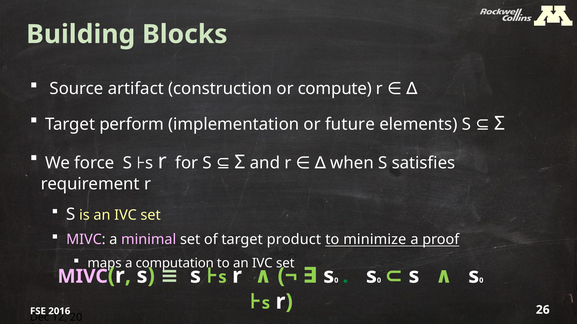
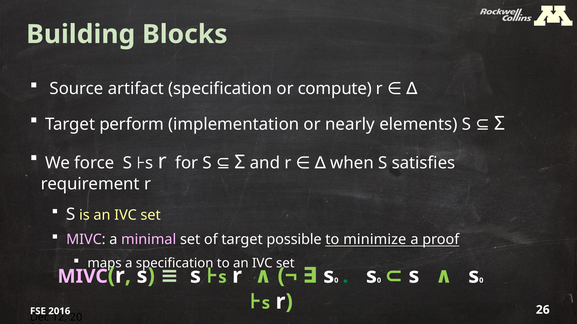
artifact construction: construction -> specification (220, 89)
future: future -> nearly (350, 124)
product: product -> possible (294, 240)
a computation: computation -> specification (175, 264)
